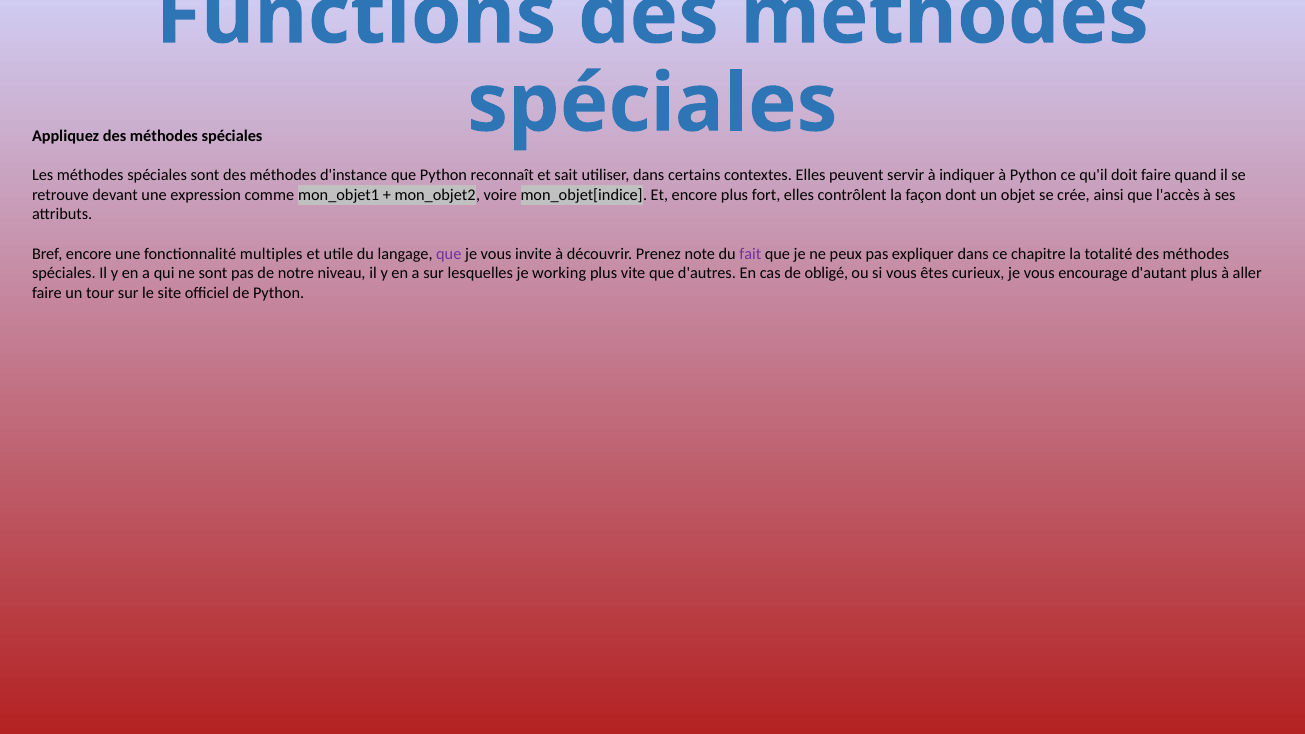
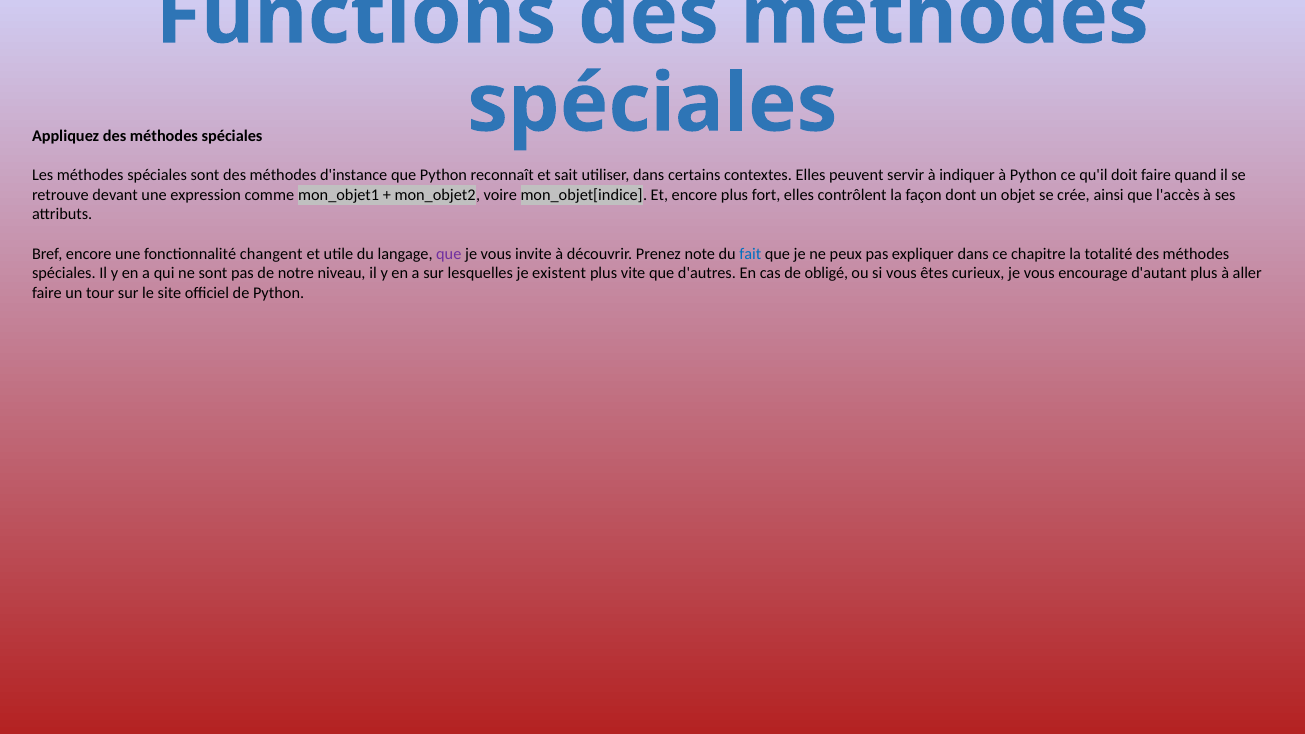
multiples: multiples -> changent (271, 254)
fait colour: purple -> blue (750, 254)
working: working -> existent (559, 273)
